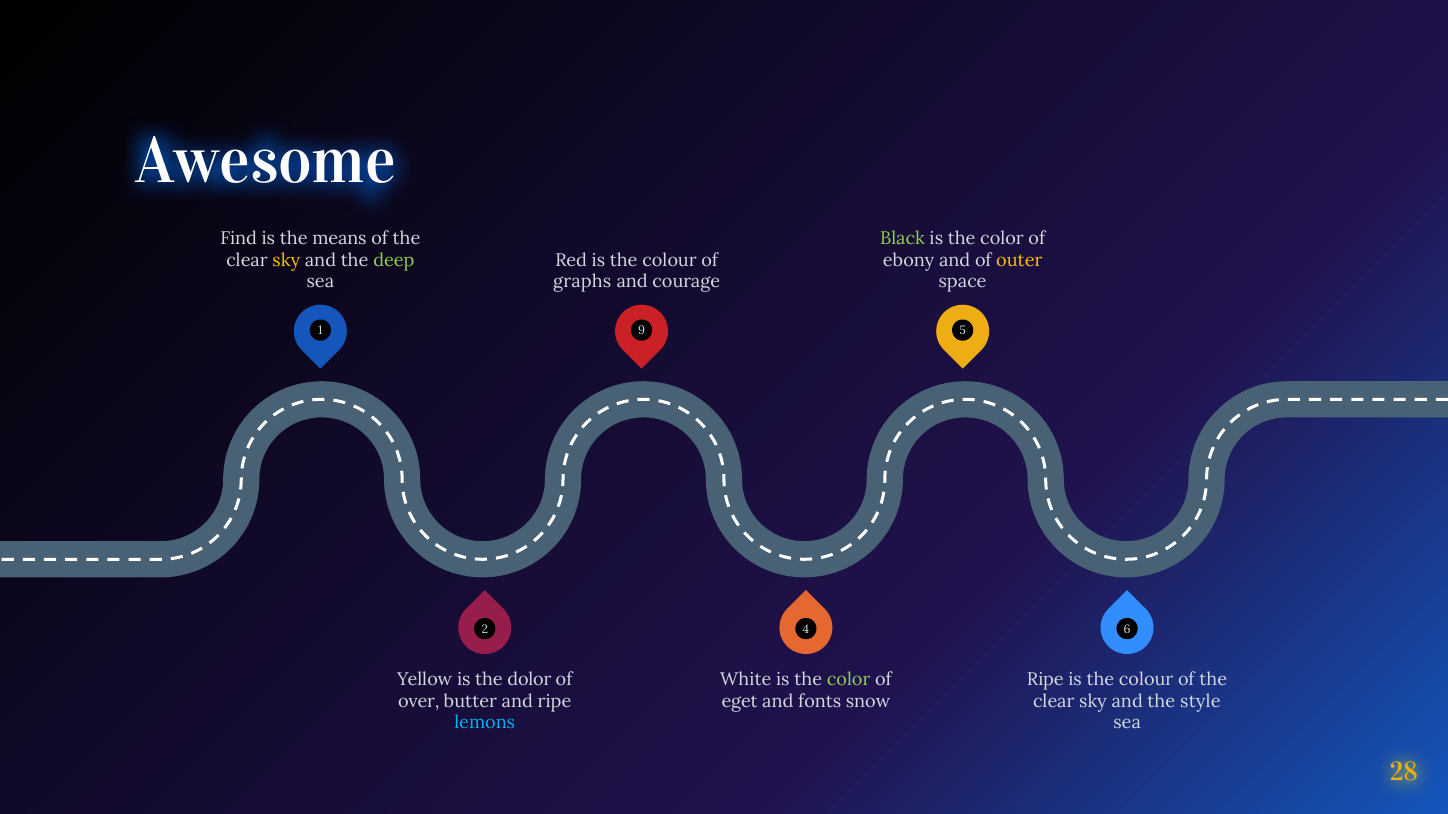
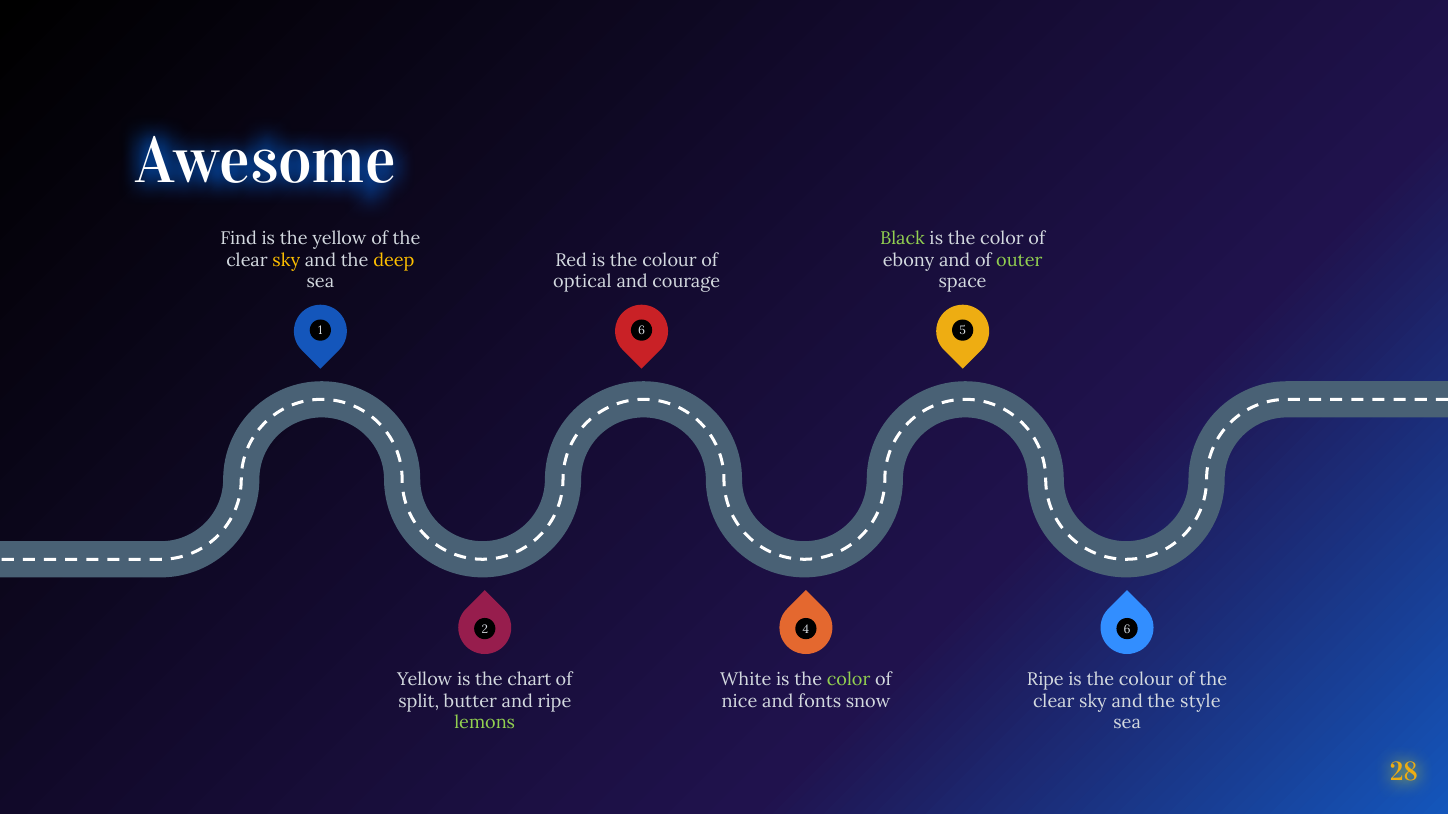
the means: means -> yellow (339, 238)
deep colour: light green -> yellow (394, 260)
outer colour: yellow -> light green (1019, 260)
graphs: graphs -> optical (582, 282)
1 9: 9 -> 6 (642, 331)
dolor: dolor -> chart (529, 680)
over: over -> split (419, 701)
eget: eget -> nice (740, 701)
lemons colour: light blue -> light green (485, 723)
